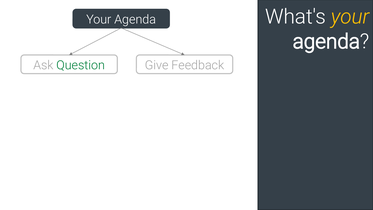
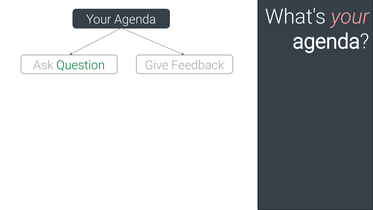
your colour: yellow -> pink (350, 17)
